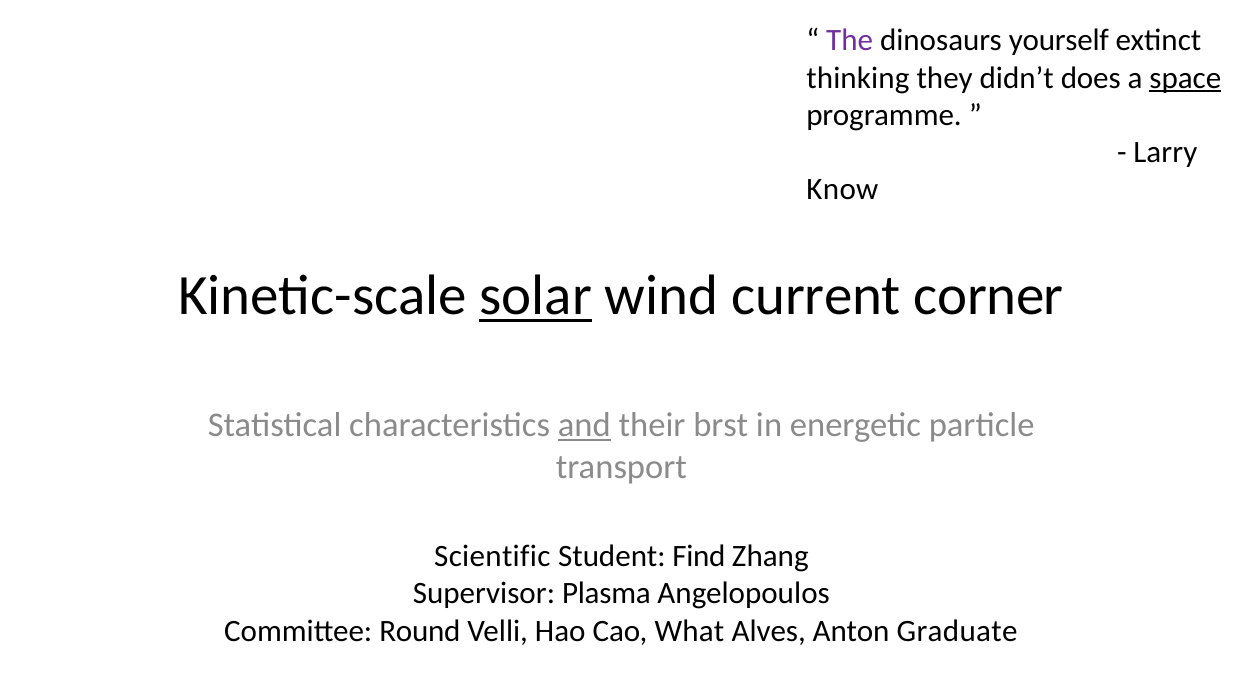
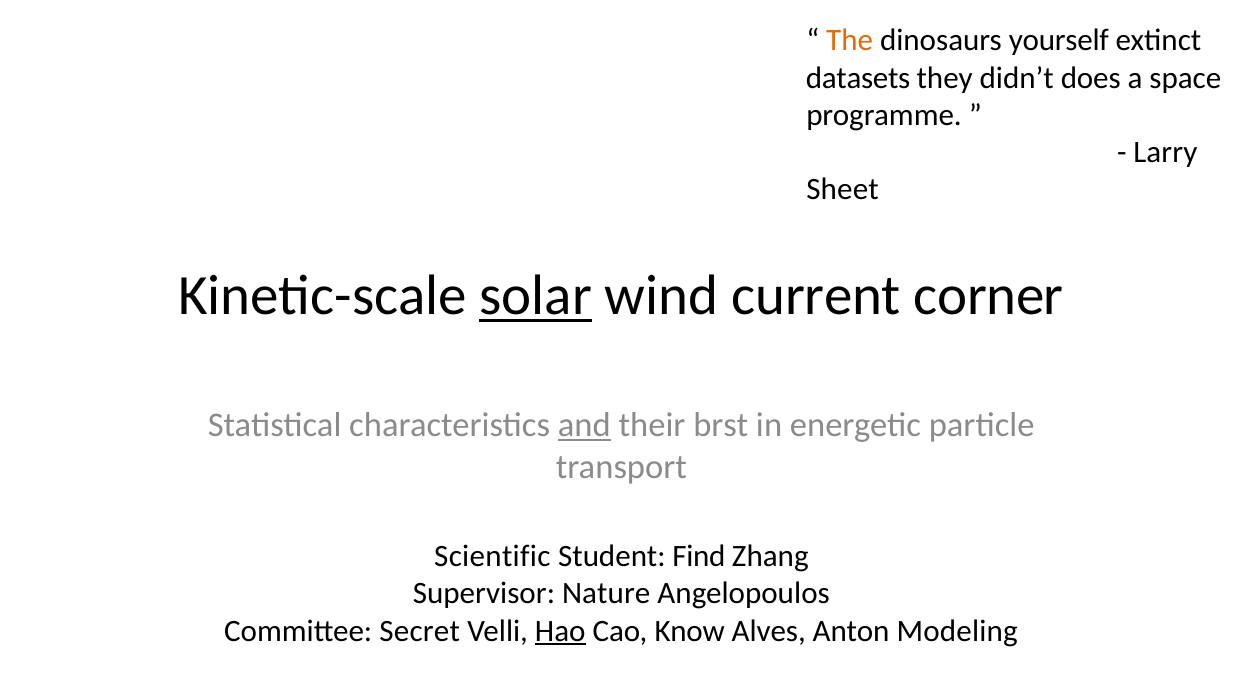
The colour: purple -> orange (850, 41)
thinking: thinking -> datasets (858, 78)
space underline: present -> none (1185, 78)
Know: Know -> Sheet (843, 190)
Plasma: Plasma -> Nature (606, 594)
Round: Round -> Secret (420, 631)
Hao underline: none -> present (560, 631)
What: What -> Know (690, 631)
Graduate: Graduate -> Modeling (957, 631)
